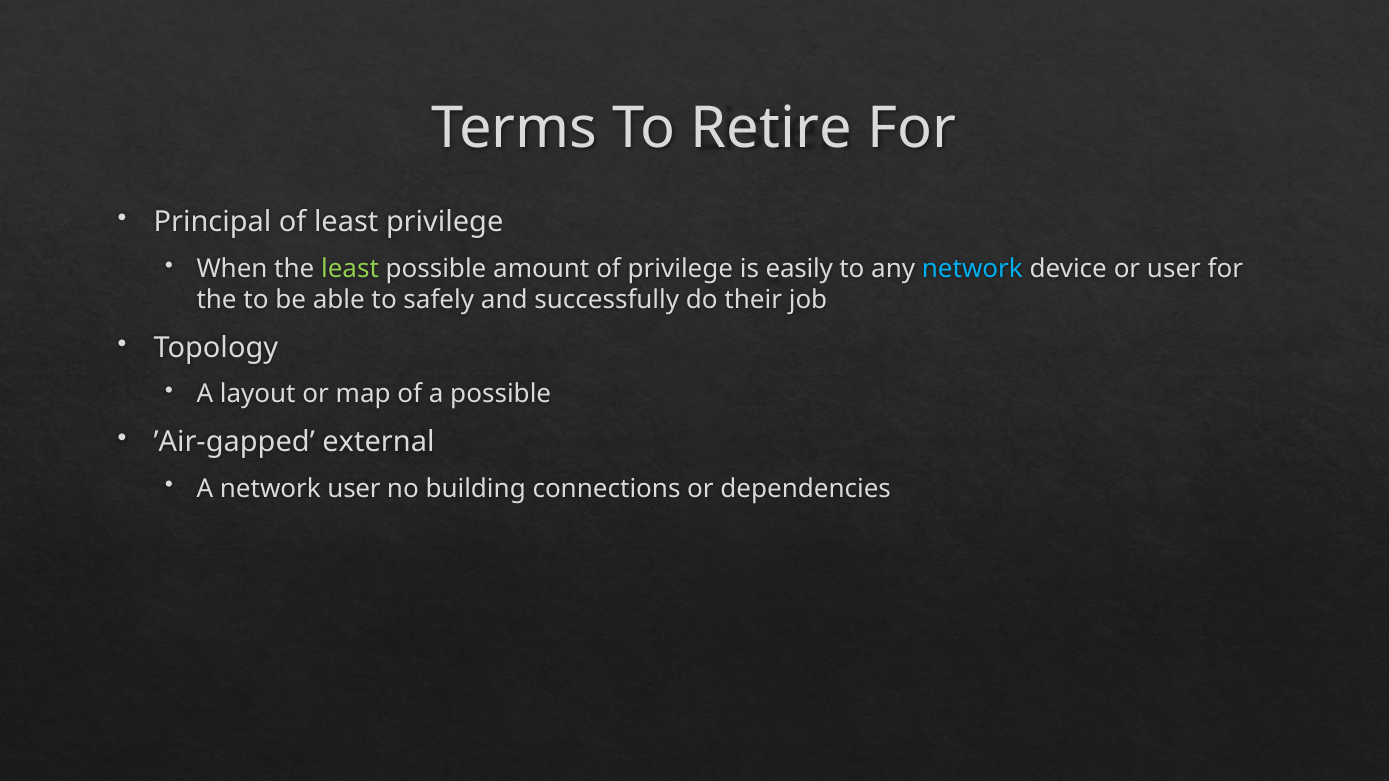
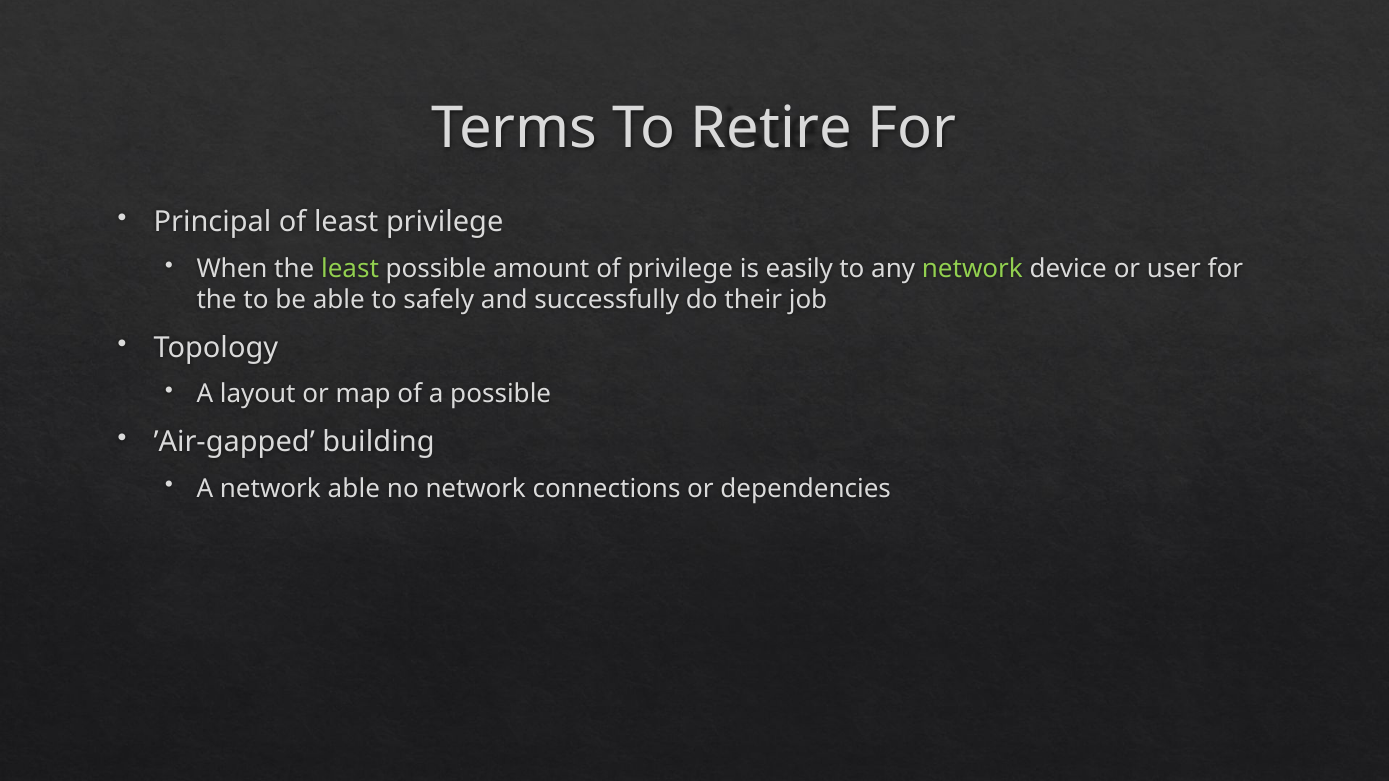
network colour: light blue -> light green (972, 269)
external: external -> building (378, 442)
network user: user -> able (354, 489)
no building: building -> network (476, 489)
